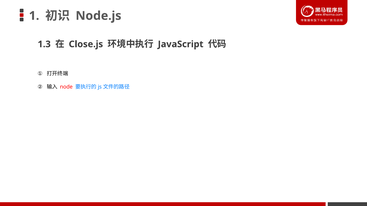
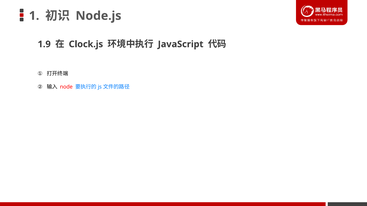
1.3: 1.3 -> 1.9 (44, 44)
Close.js: Close.js -> Clock.js (86, 44)
